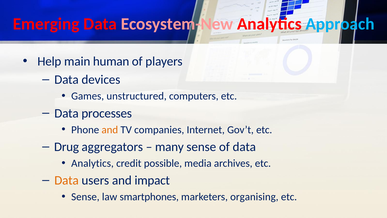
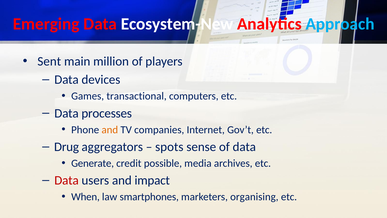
Ecosystem-New colour: pink -> white (177, 24)
Help: Help -> Sent (49, 61)
human: human -> million (111, 61)
unstructured: unstructured -> transactional (137, 96)
many: many -> spots (169, 147)
Analytics: Analytics -> Generate (93, 163)
Data colour: orange -> red (67, 180)
Sense: Sense -> When (85, 197)
